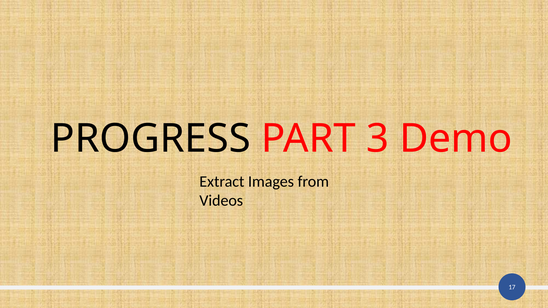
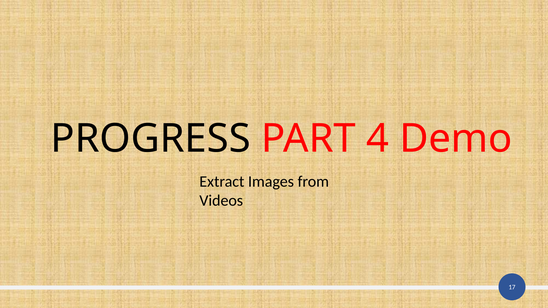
3: 3 -> 4 (378, 139)
